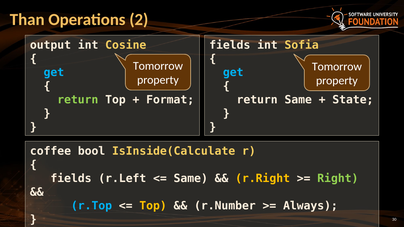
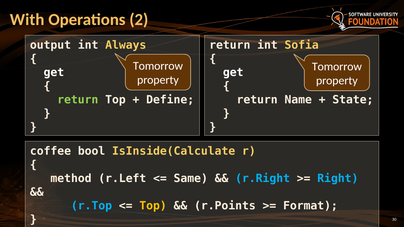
Than: Than -> With (27, 20)
Cosine: Cosine -> Always (126, 45)
fields: fields -> return (230, 45)
get colour: light blue -> white (54, 73)
get colour: light blue -> white (233, 73)
Format: Format -> Define (170, 100)
return Same: Same -> Name (298, 100)
fields: fields -> method (71, 179)
r.Right colour: yellow -> light blue (263, 179)
Right colour: light green -> light blue (338, 179)
r.Number: r.Number -> r.Points (225, 206)
Always: Always -> Format (310, 206)
